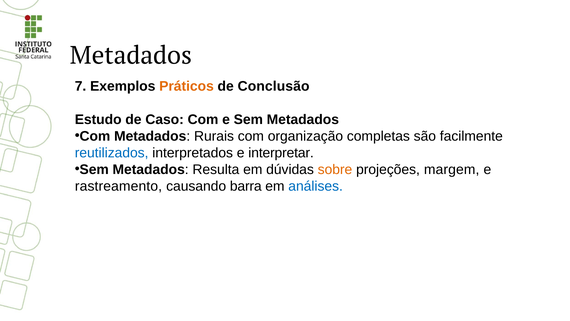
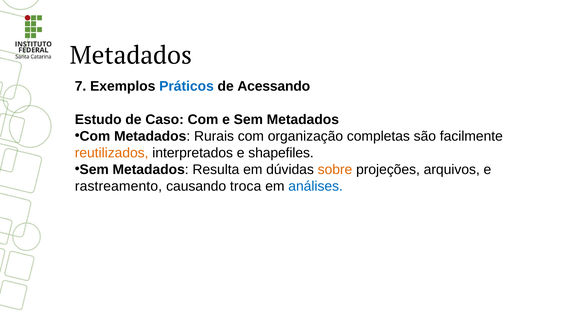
Práticos colour: orange -> blue (187, 86)
Conclusão: Conclusão -> Acessando (274, 86)
reutilizados colour: blue -> orange (112, 153)
interpretar: interpretar -> shapefiles (281, 153)
margem: margem -> arquivos (452, 169)
barra: barra -> troca (246, 186)
